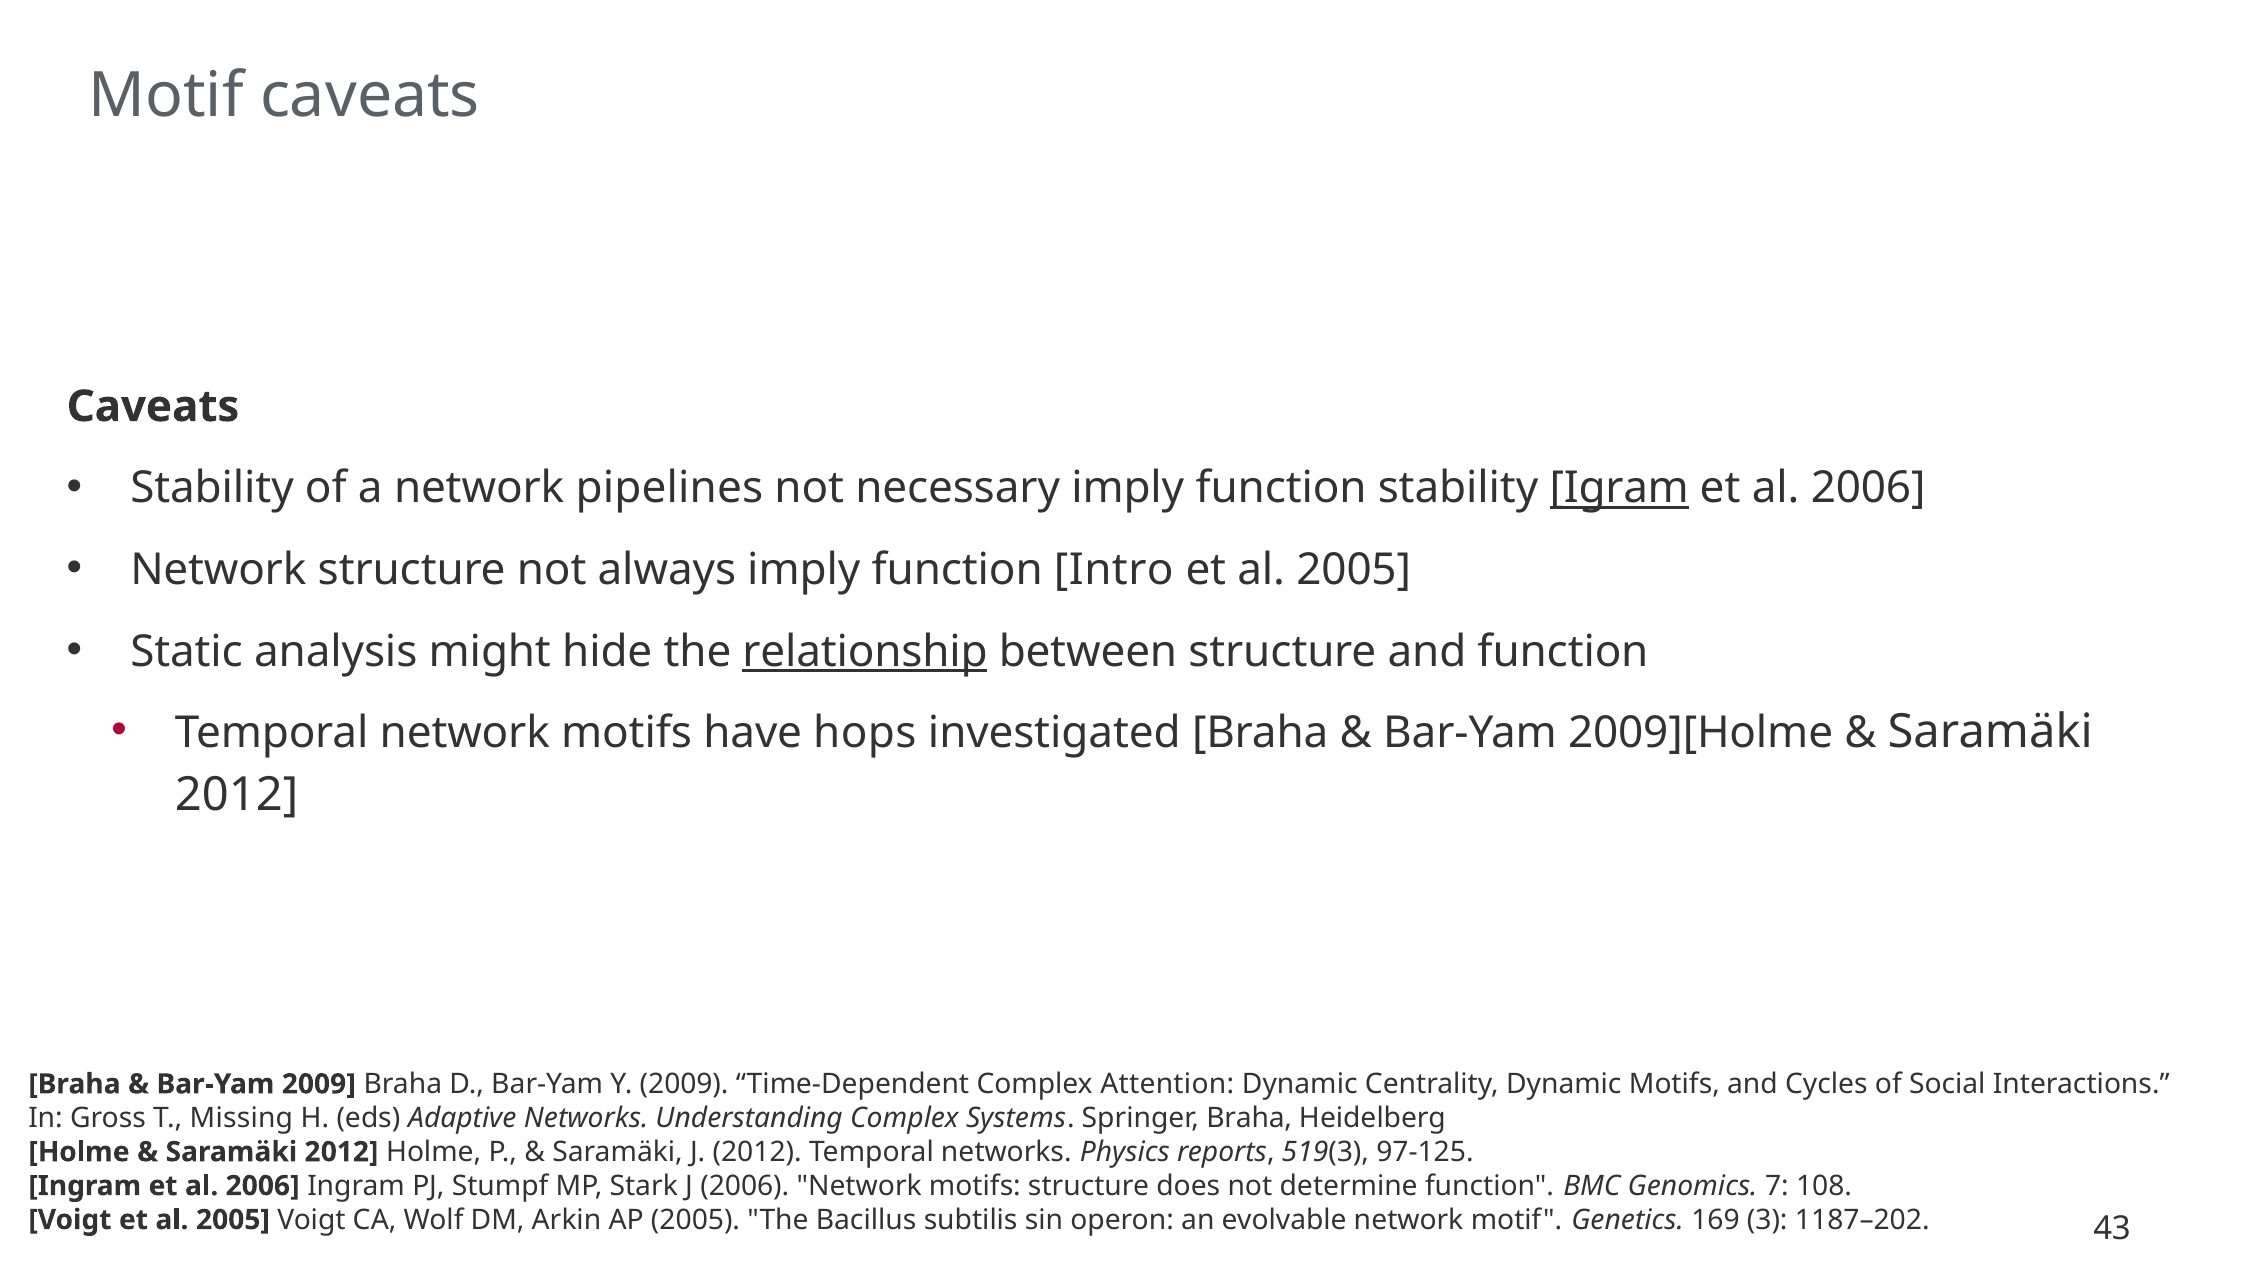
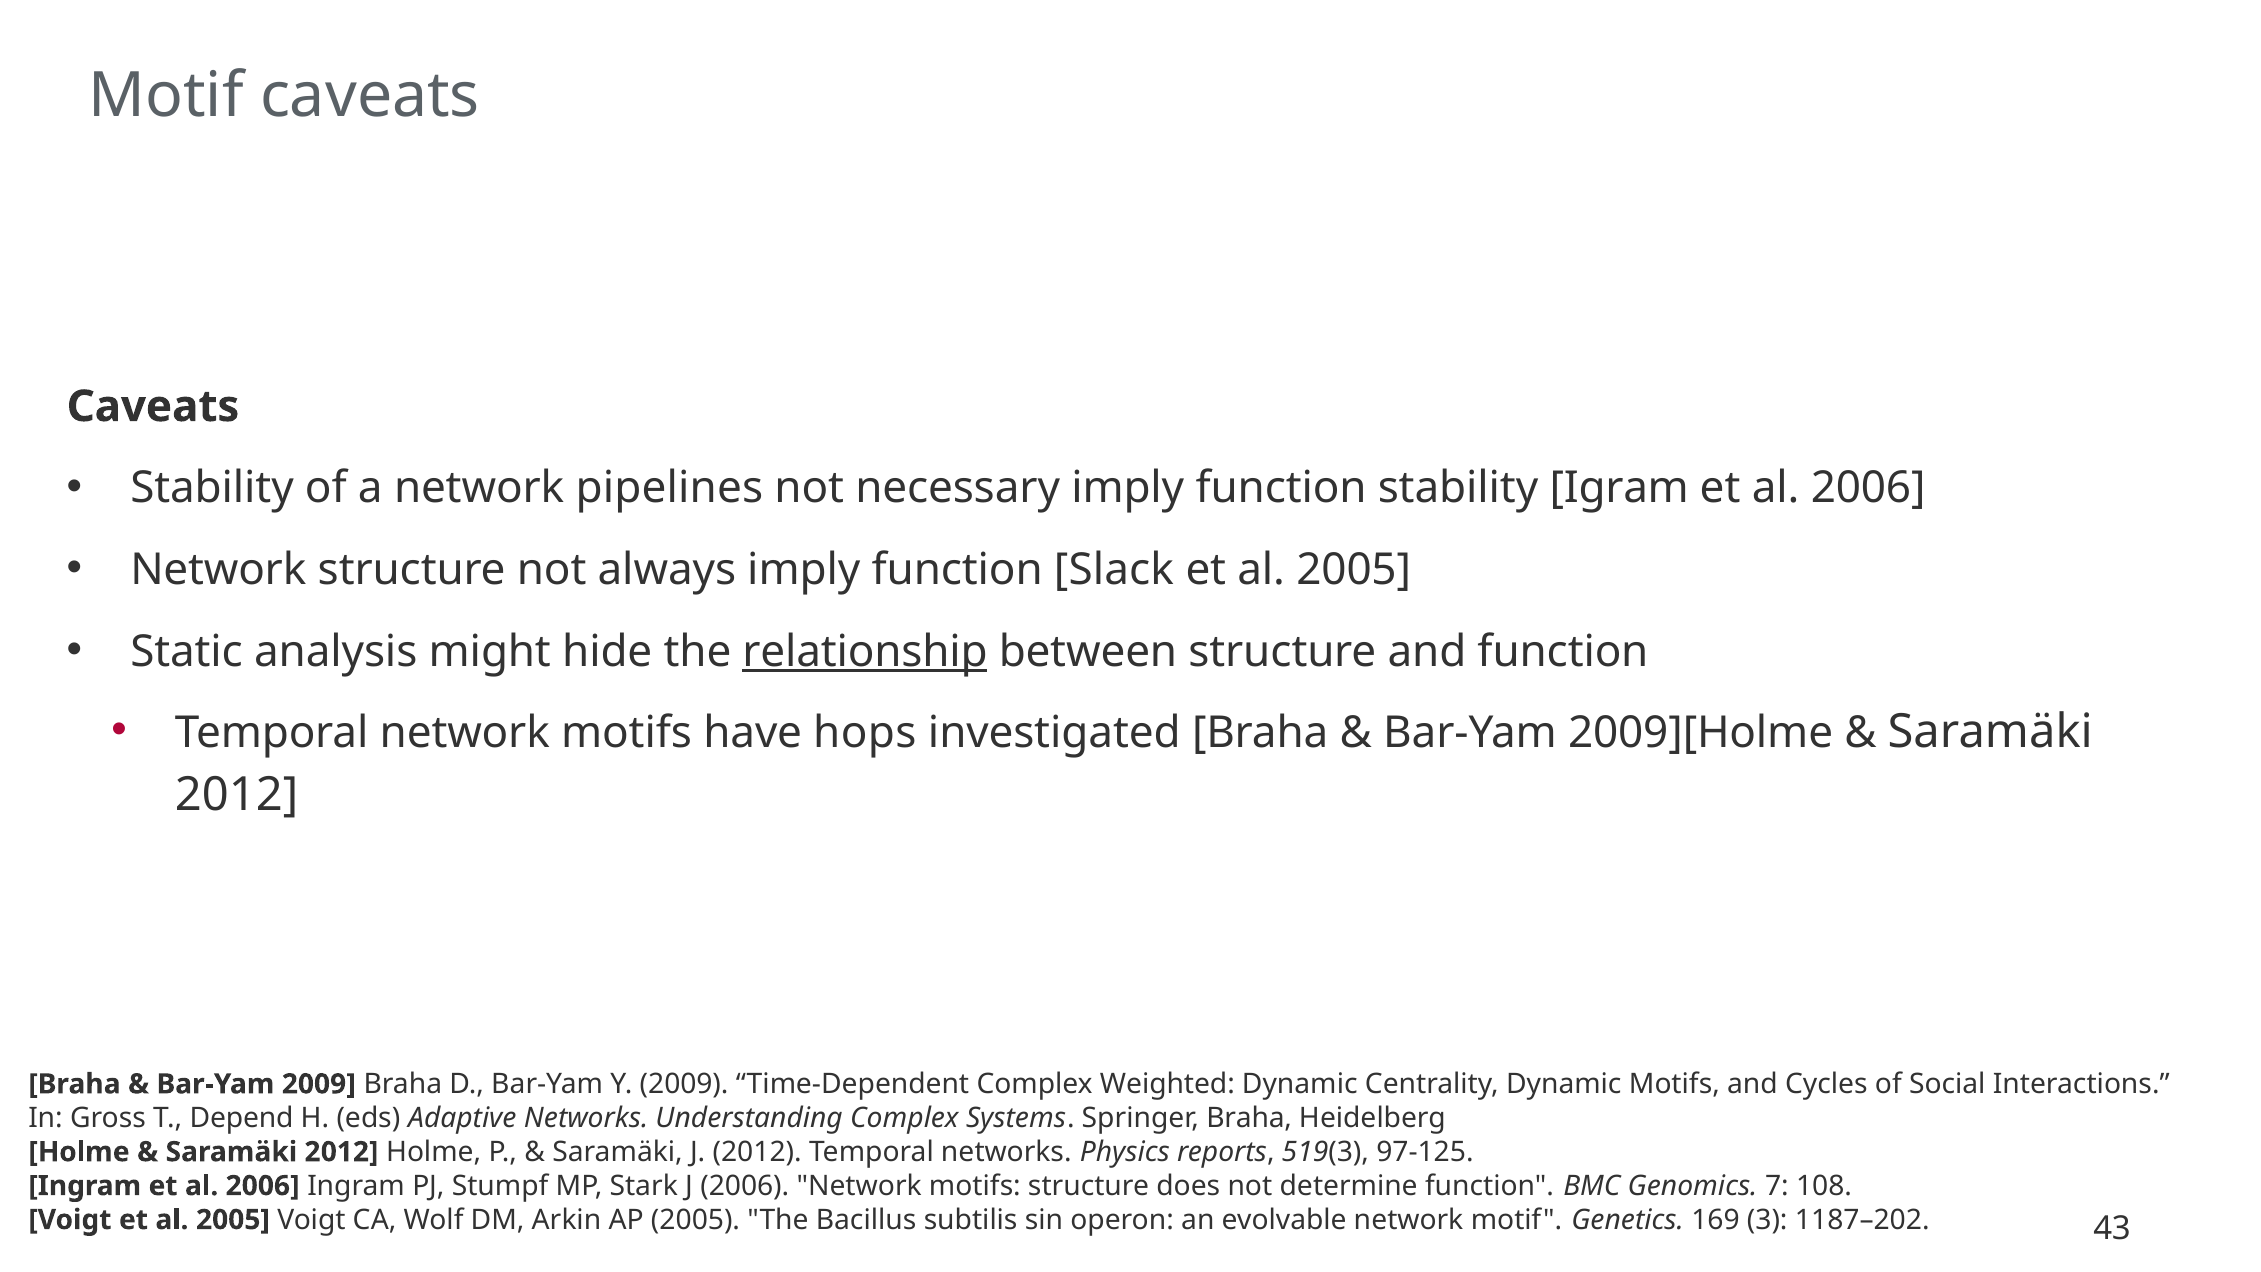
Igram underline: present -> none (1619, 488)
Intro: Intro -> Slack (1114, 570)
Attention: Attention -> Weighted (1167, 1084)
Missing: Missing -> Depend (242, 1118)
